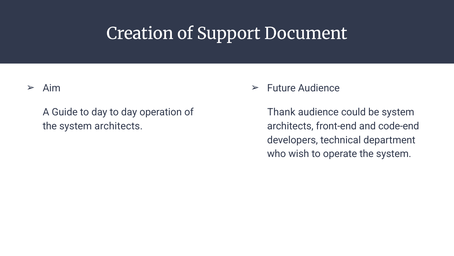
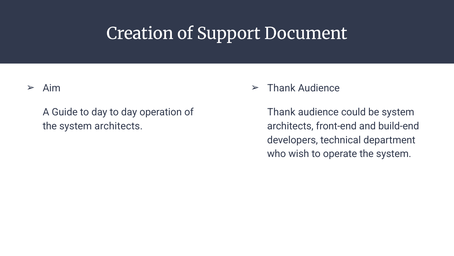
Future: Future -> Thank (281, 88)
code-end: code-end -> build-end (399, 126)
